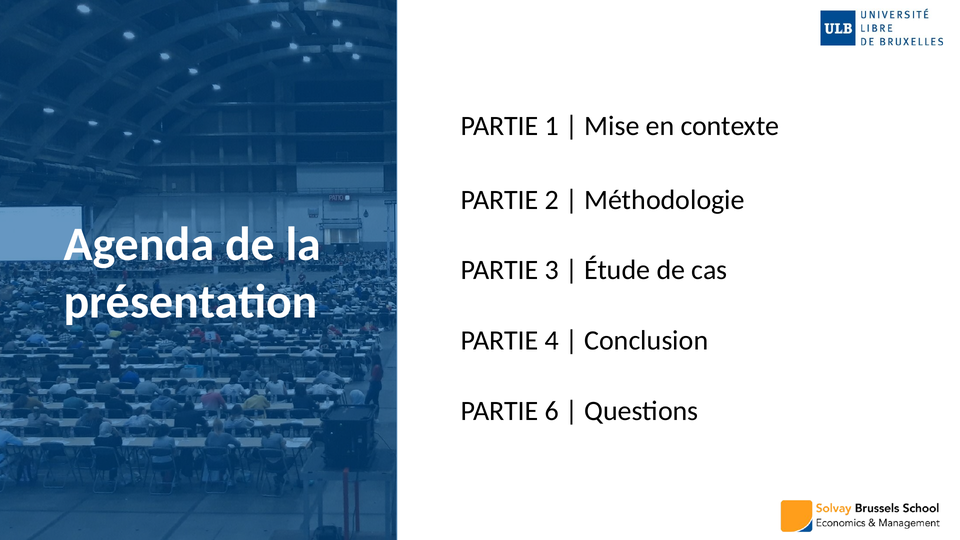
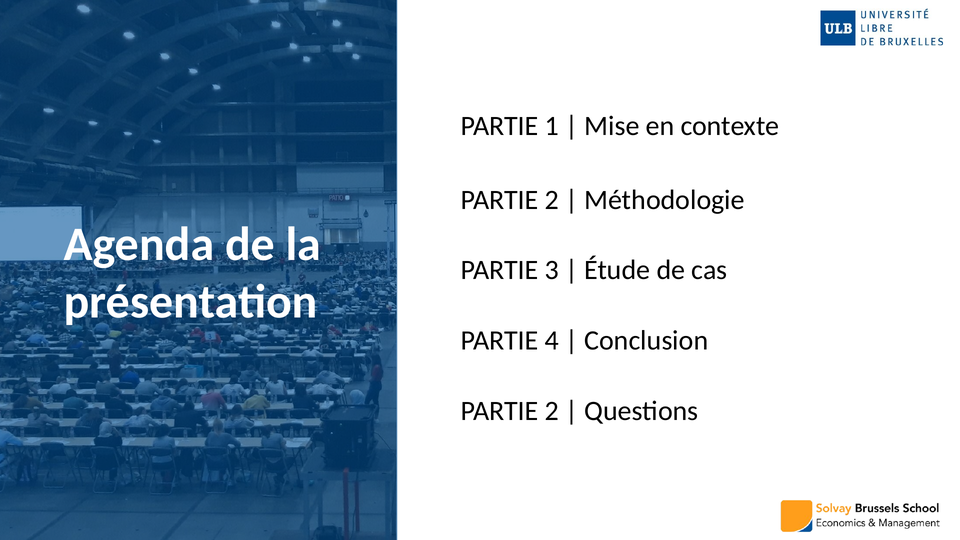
6: 6 -> 2 (552, 411)
